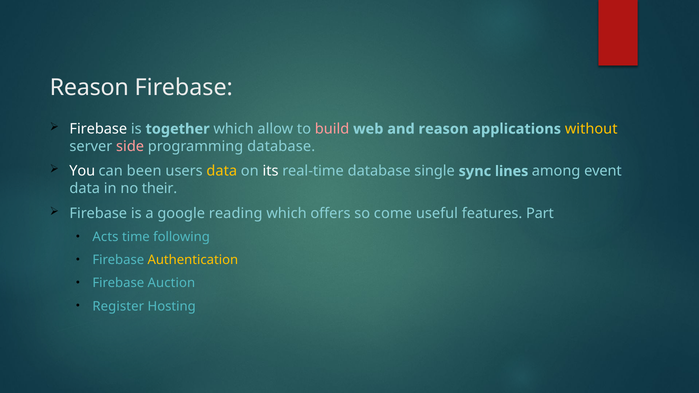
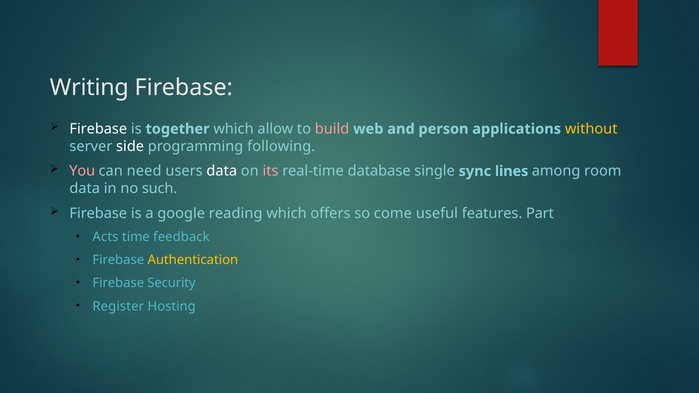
Reason: Reason -> Writing (89, 87)
and reason: reason -> person (444, 129)
side colour: pink -> white (130, 146)
programming database: database -> following (281, 146)
You colour: white -> pink (82, 171)
been: been -> need (144, 171)
data colour: yellow -> white (222, 171)
its colour: white -> pink (271, 171)
event: event -> room (603, 171)
their: their -> such (160, 189)
following: following -> feedback (181, 237)
Auction: Auction -> Security (171, 283)
